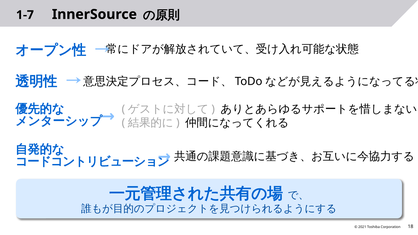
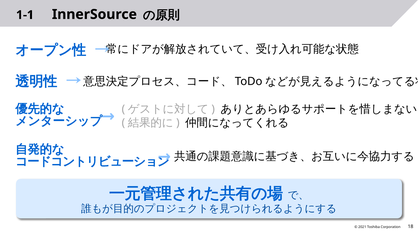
1-7: 1-7 -> 1-1 (25, 15)
